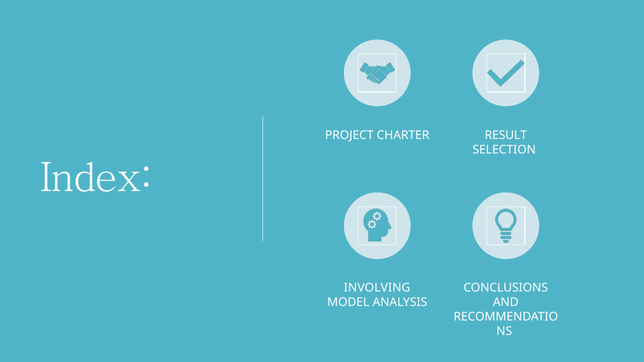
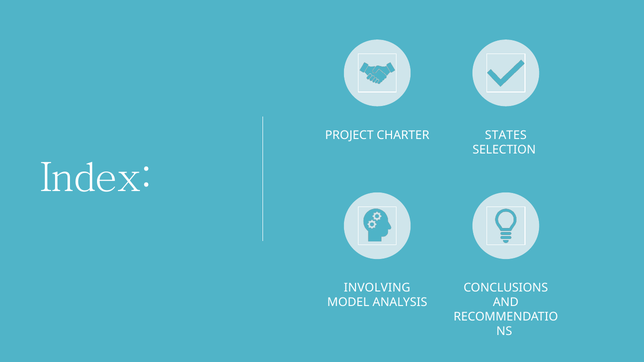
RESULT: RESULT -> STATES (506, 135)
